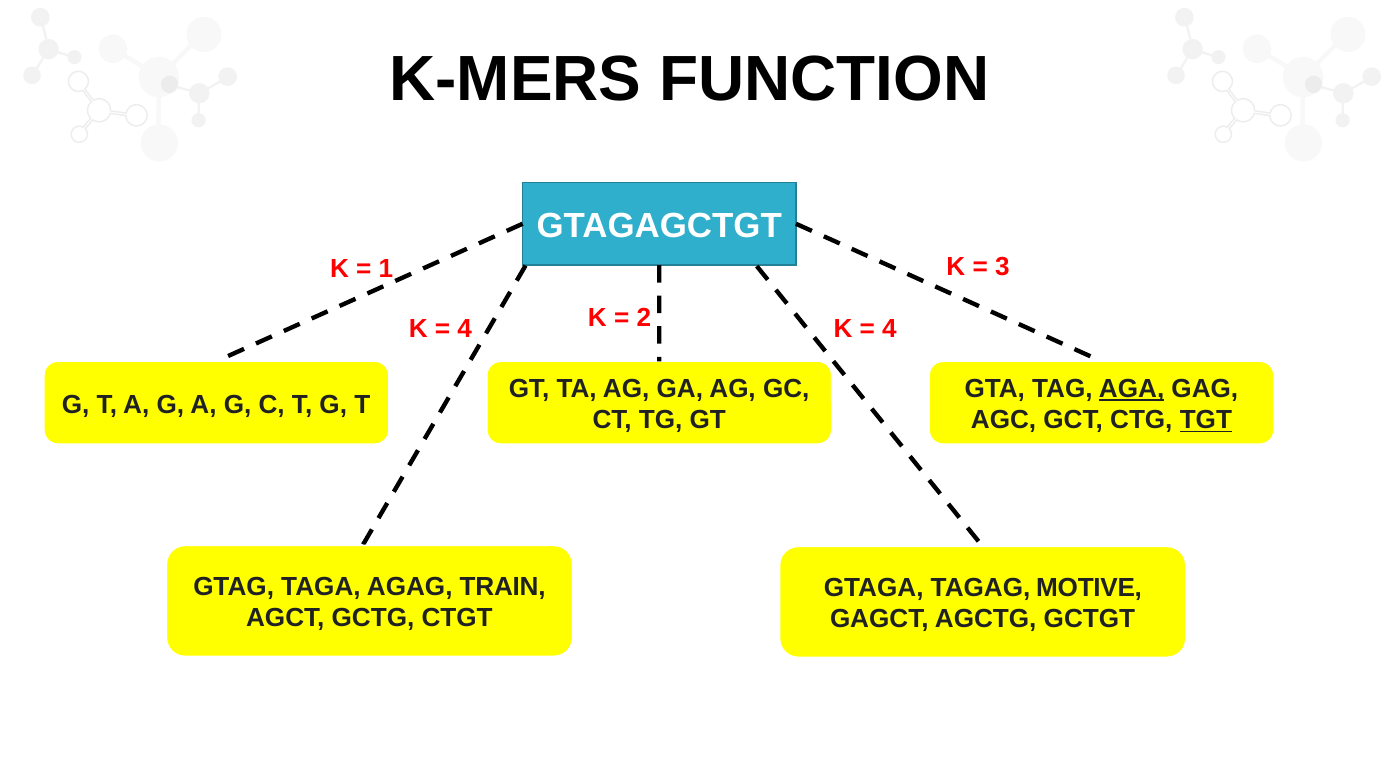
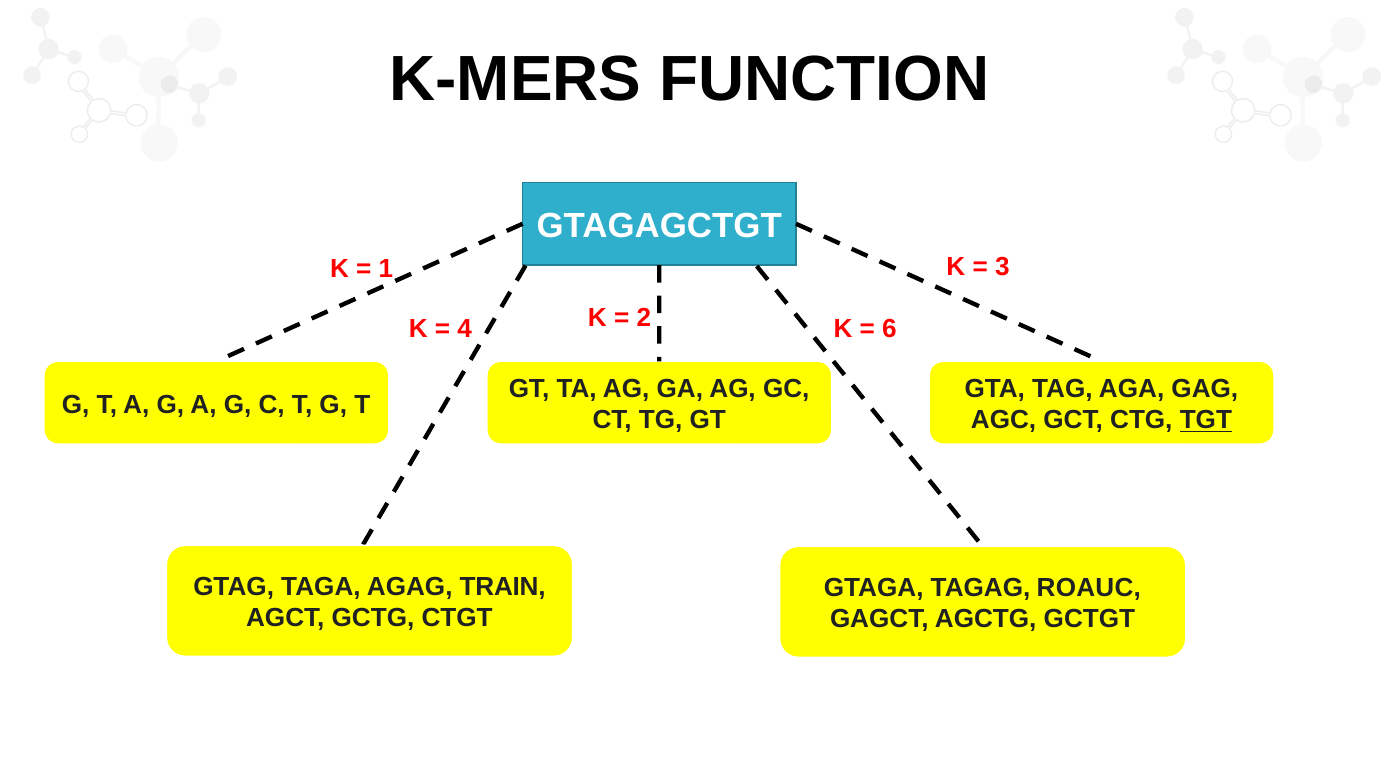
4: 4 -> 6 (889, 329)
AGA underline: present -> none (1132, 389)
MOTIVE: MOTIVE -> ROAUC (1089, 588)
